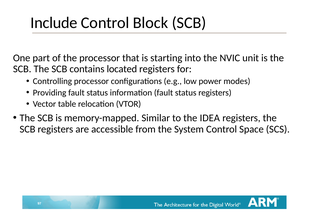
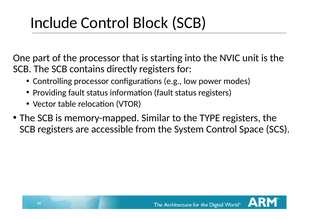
located: located -> directly (122, 69)
IDEA: IDEA -> TYPE (210, 118)
